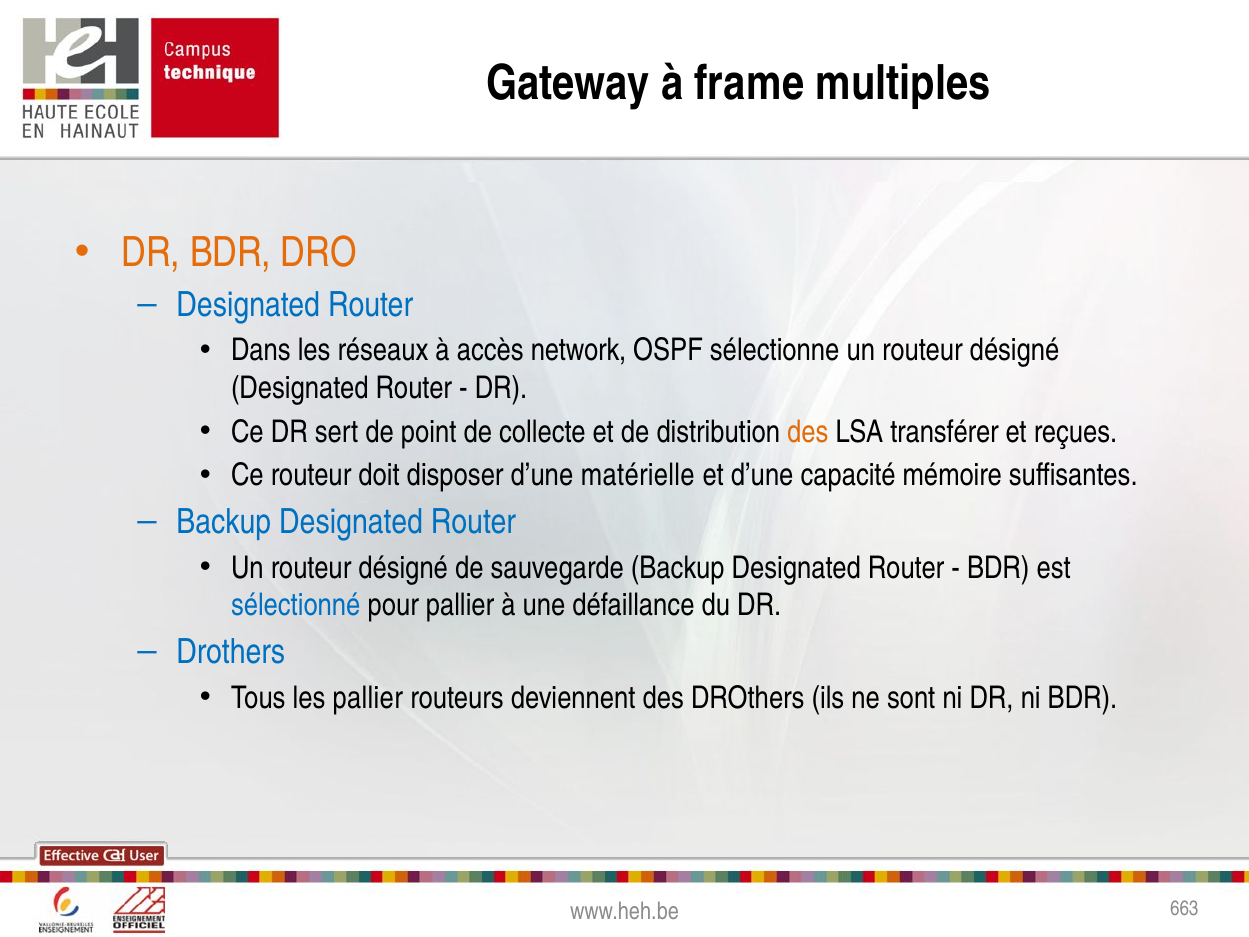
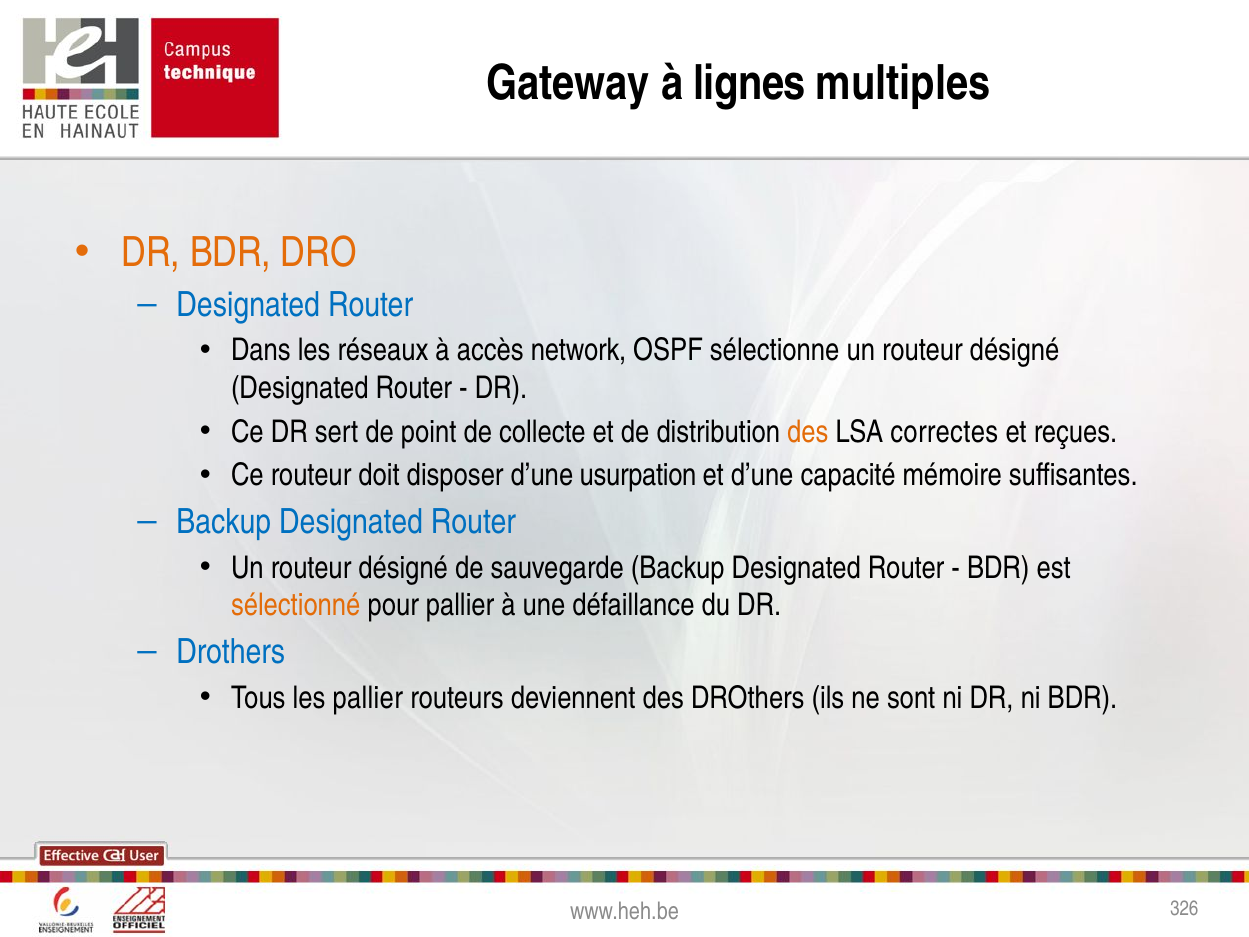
frame: frame -> lignes (750, 83)
transférer: transférer -> correctes (944, 432)
matérielle: matérielle -> usurpation (638, 475)
sélectionné colour: blue -> orange (296, 605)
663: 663 -> 326 (1184, 909)
